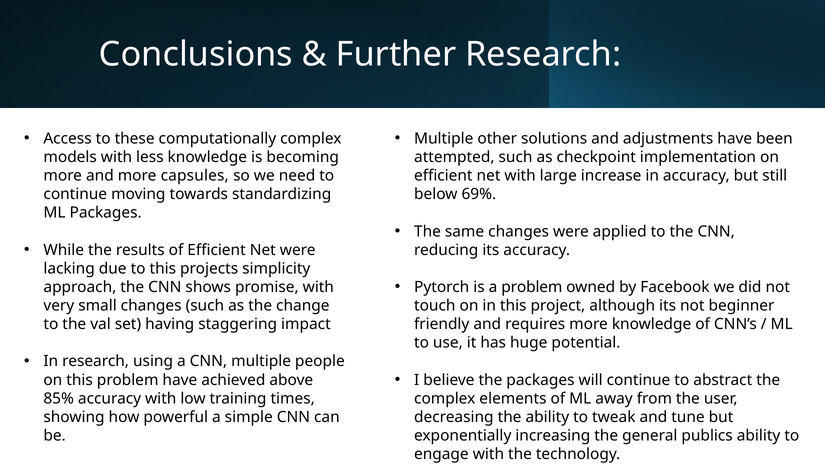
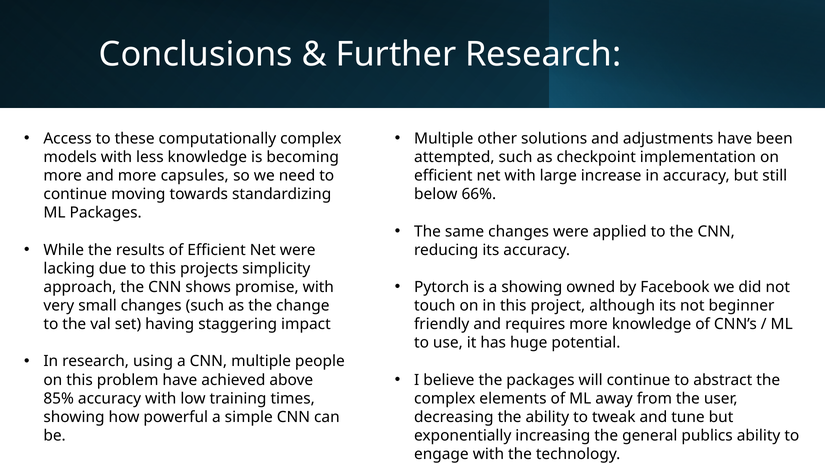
69%: 69% -> 66% (479, 194)
a problem: problem -> showing (532, 287)
